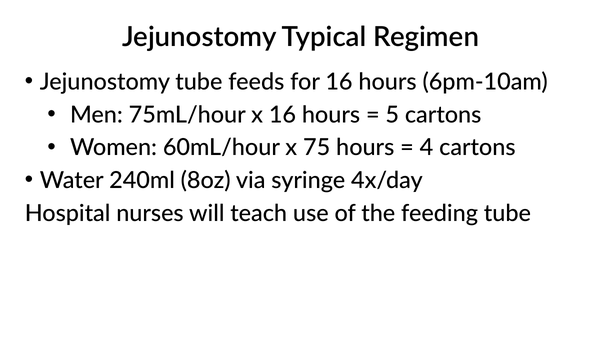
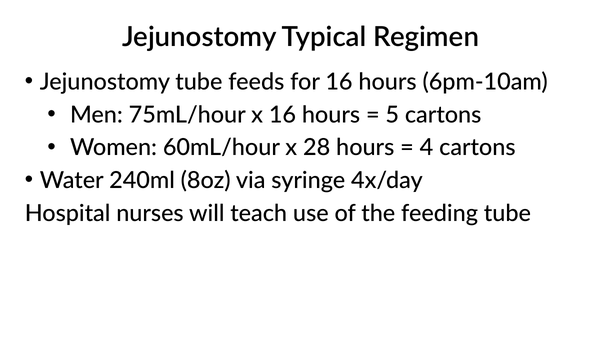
75: 75 -> 28 (317, 148)
